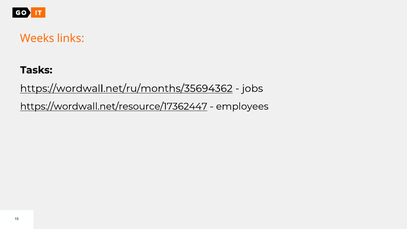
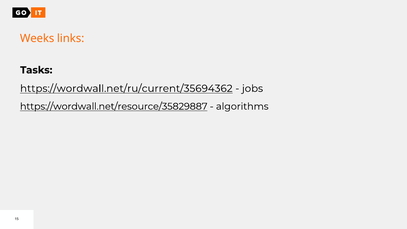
https://wordwall.net/ru/months/35694362: https://wordwall.net/ru/months/35694362 -> https://wordwall.net/ru/current/35694362 (126, 88)
https://wordwall.net/resource/17362447: https://wordwall.net/resource/17362447 -> https://wordwall.net/resource/35829887 (114, 106)
employees: employees -> algorithms (242, 106)
